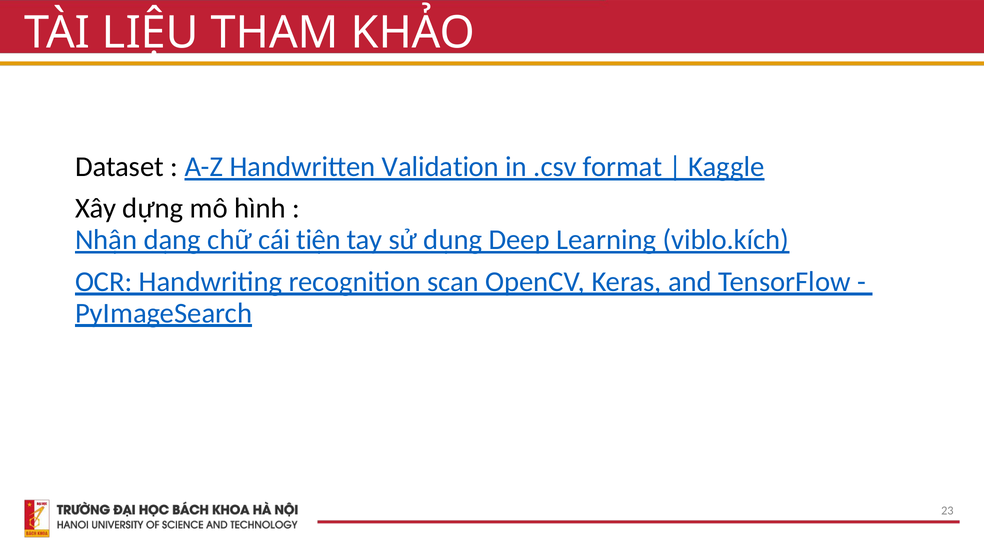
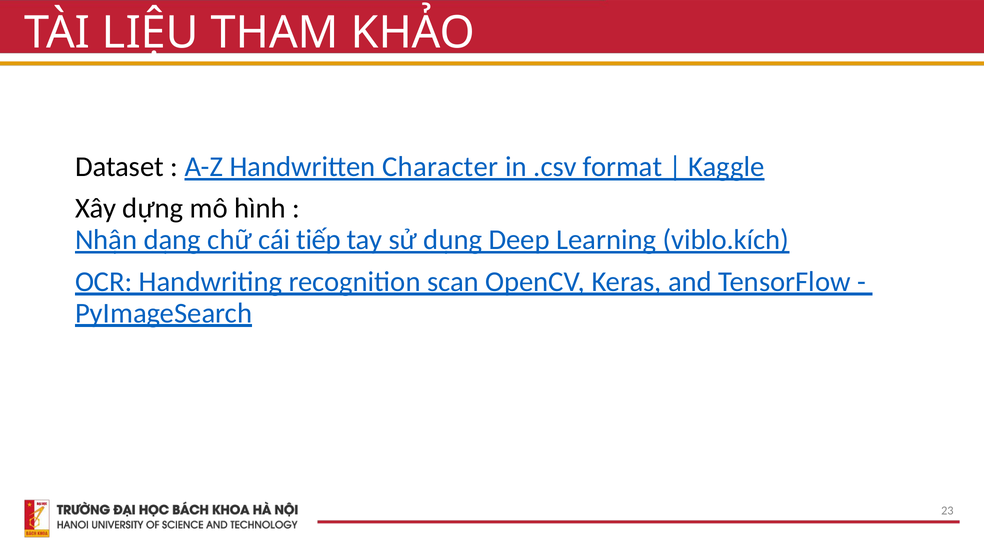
Validation: Validation -> Character (440, 167)
tiện: tiện -> tiếp (319, 240)
